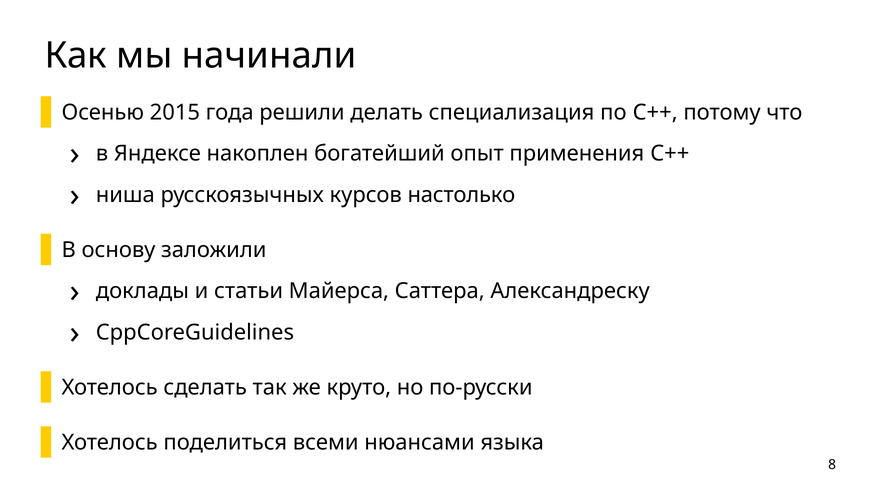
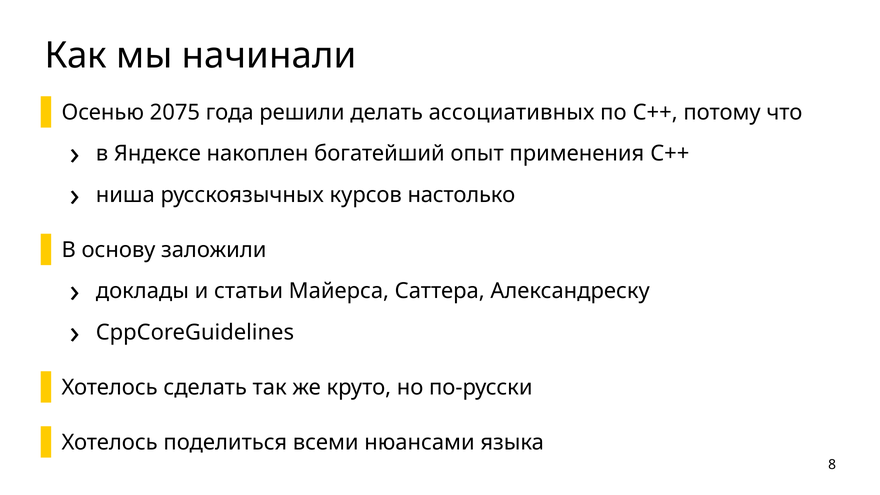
2015: 2015 -> 2075 (175, 112)
специализация: специализация -> ассоциативных (511, 112)
